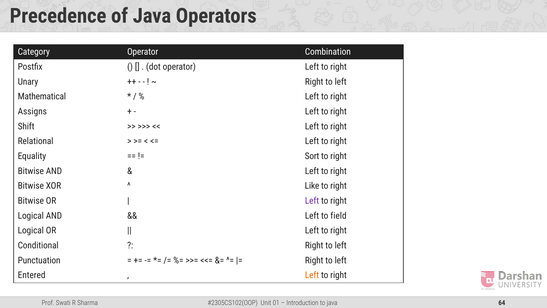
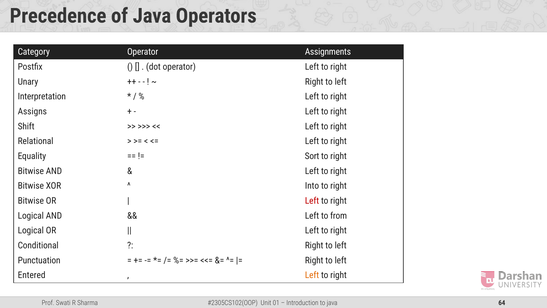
Combination: Combination -> Assignments (328, 52)
Mathematical: Mathematical -> Interpretation (42, 97)
Like: Like -> Into (312, 186)
Left colour: purple -> red (312, 201)
field: field -> from (339, 216)
